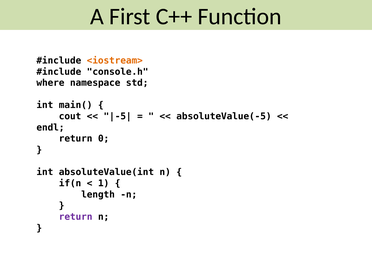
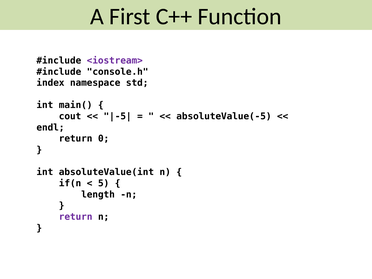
<iostream> colour: orange -> purple (115, 61)
where: where -> index (50, 83)
1: 1 -> 5 (104, 183)
